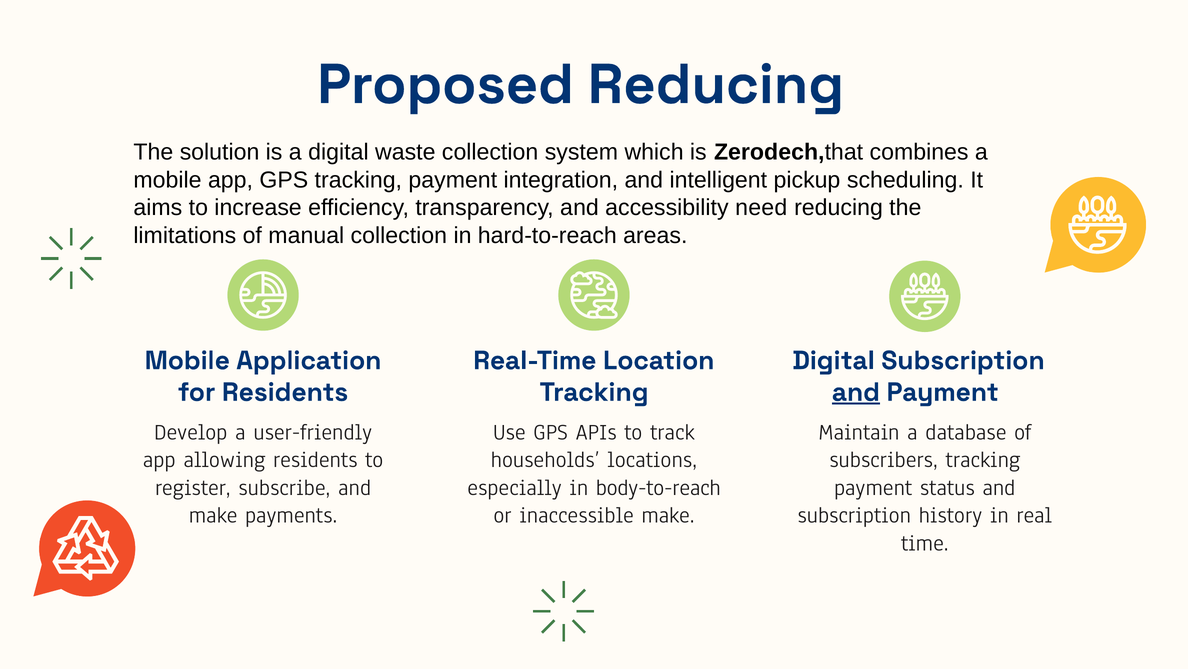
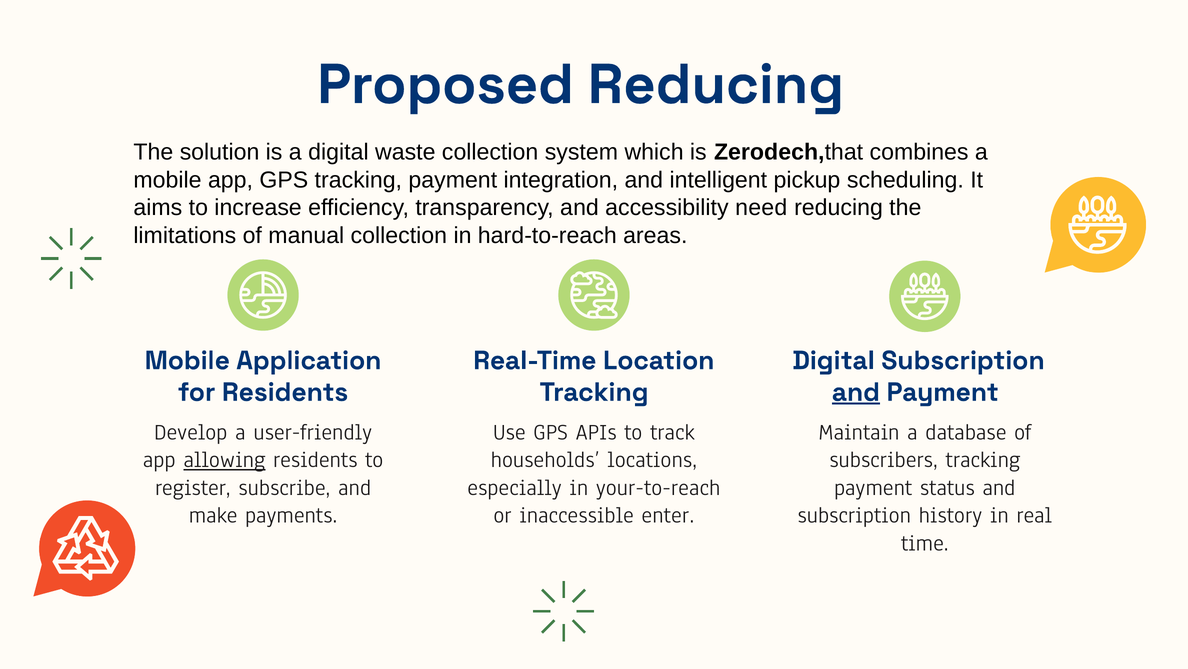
allowing underline: none -> present (224, 459)
body-to-reach: body-to-reach -> your-to-reach (658, 487)
inaccessible make: make -> enter (668, 515)
